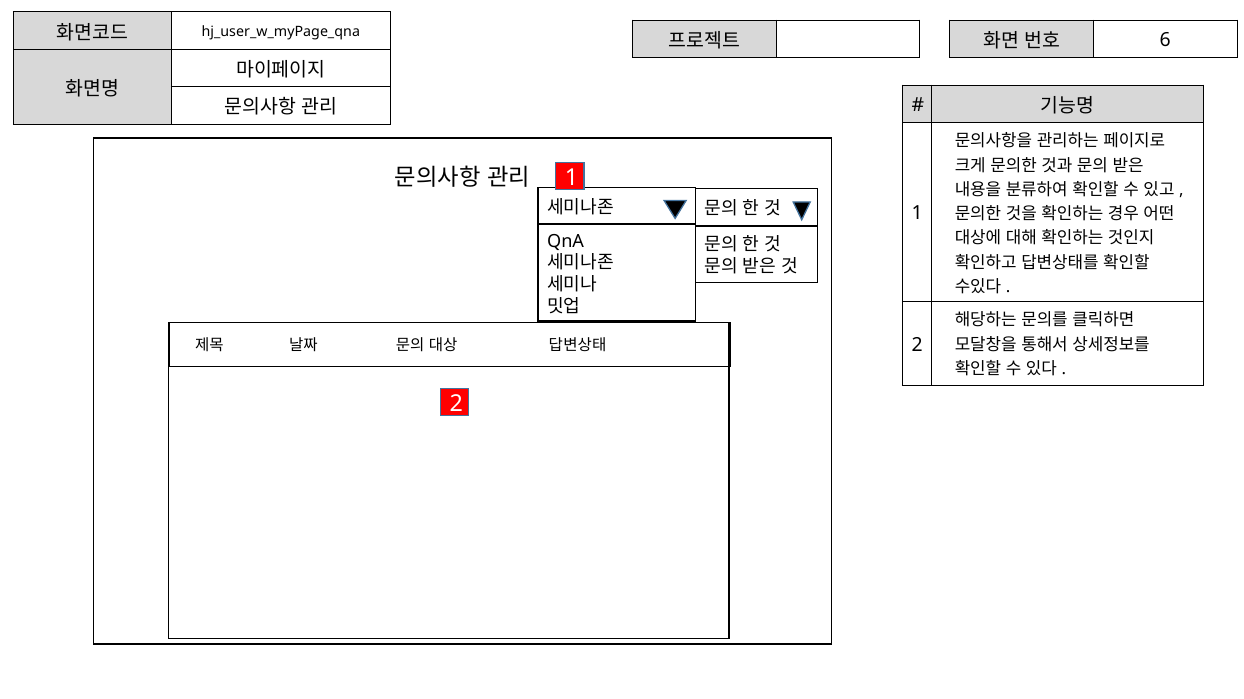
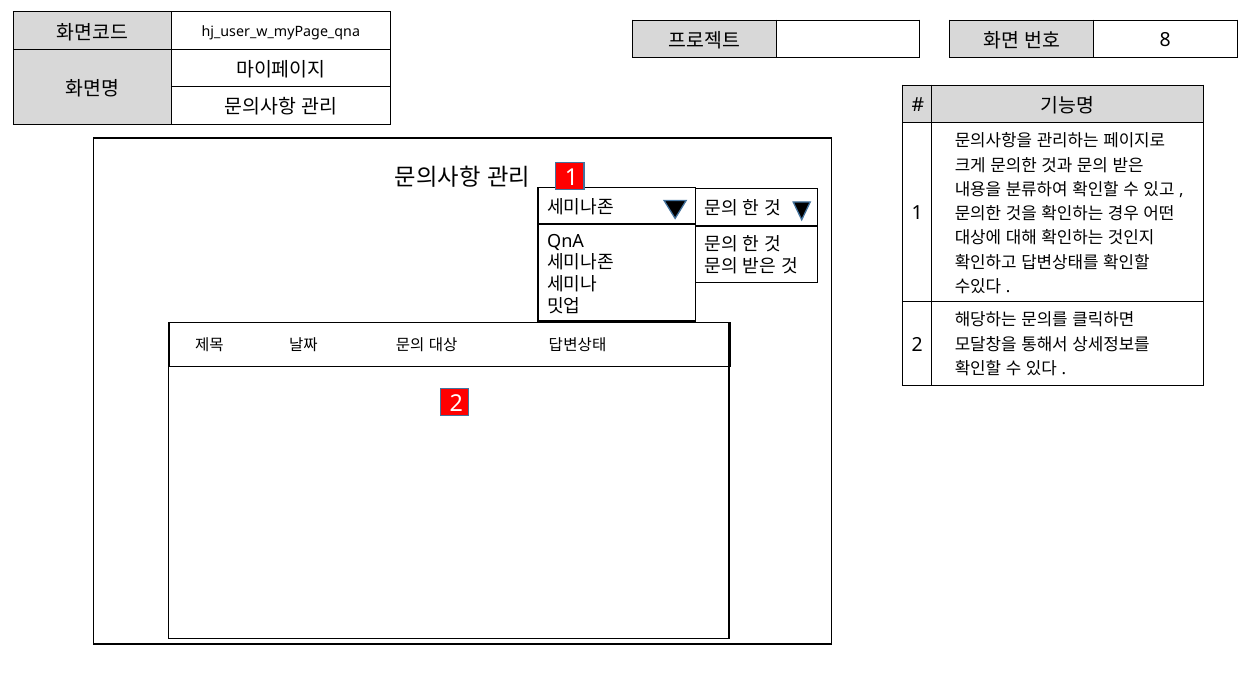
6: 6 -> 8 (1165, 40)
